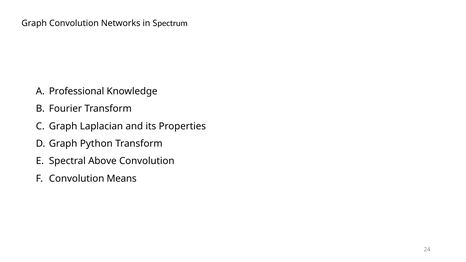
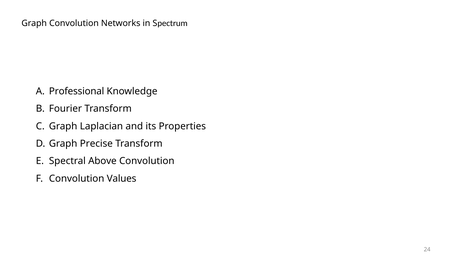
Python: Python -> Precise (96, 144)
Means: Means -> Values (122, 179)
